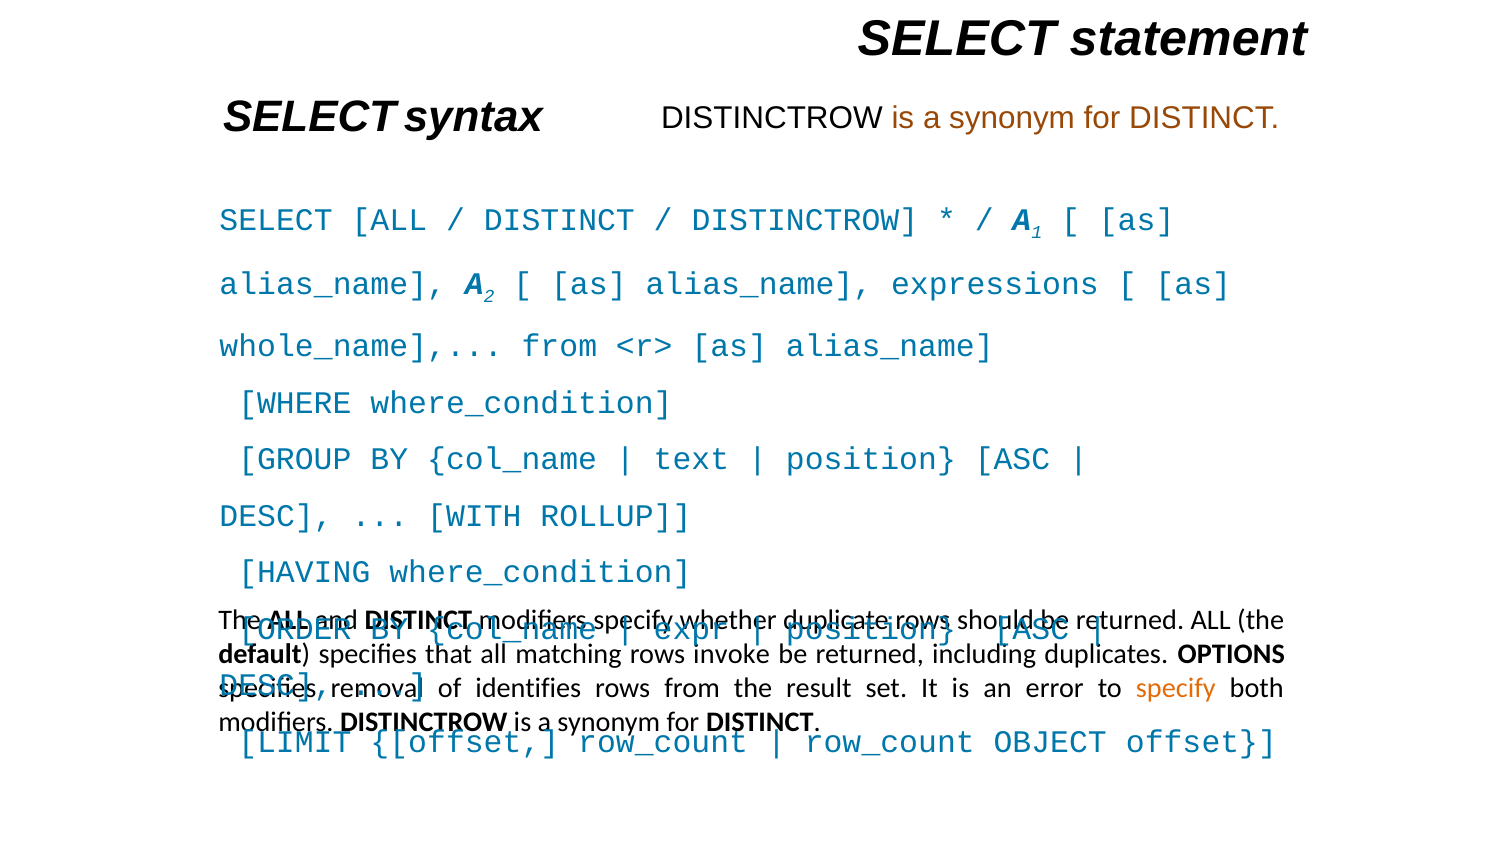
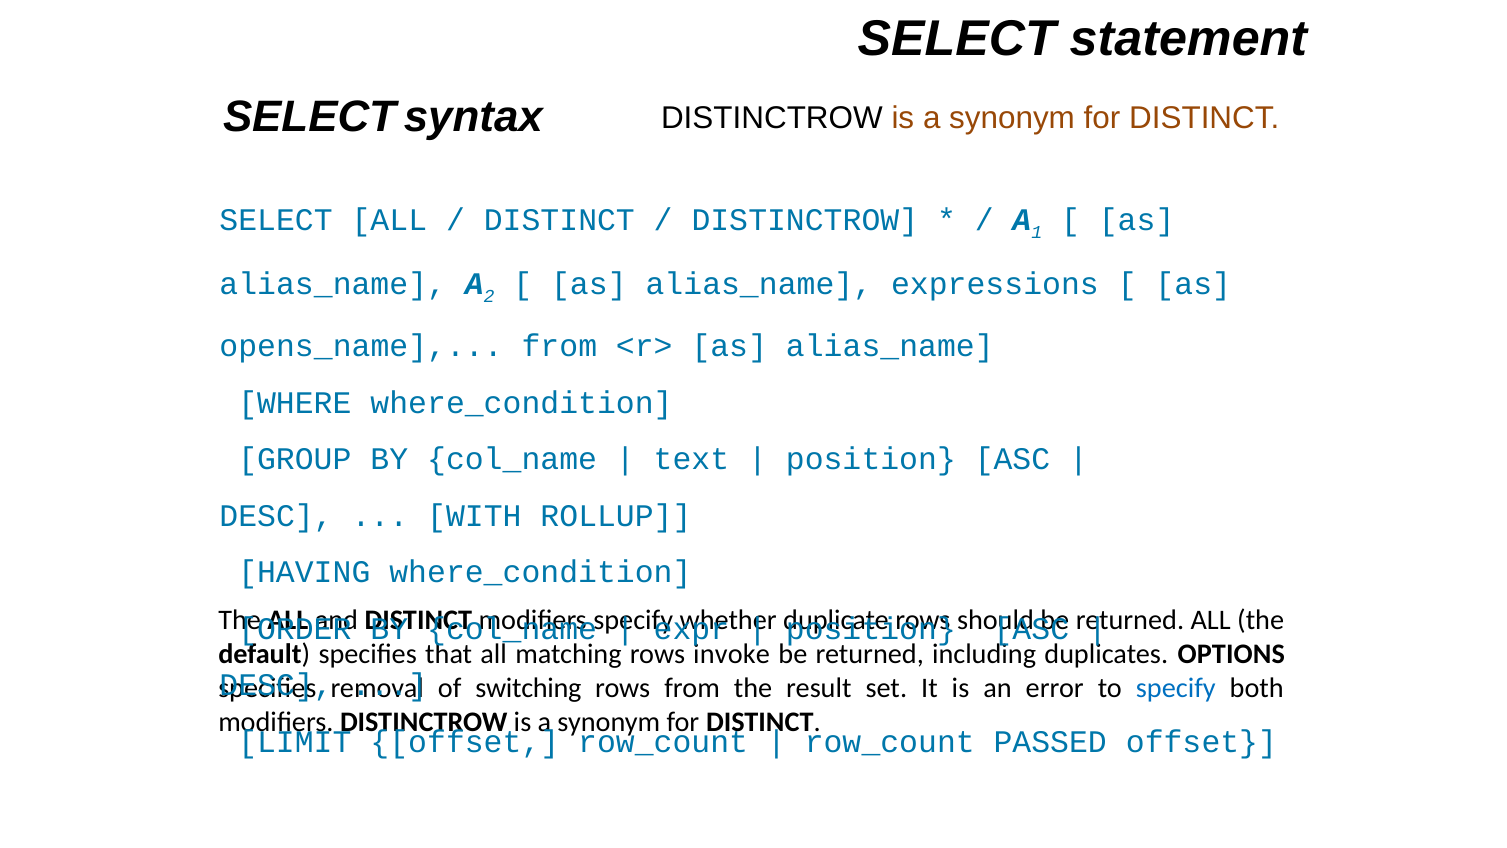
whole_name: whole_name -> opens_name (361, 346)
identifies: identifies -> switching (528, 688)
specify colour: orange -> blue (1176, 688)
OBJECT: OBJECT -> PASSED (1050, 742)
